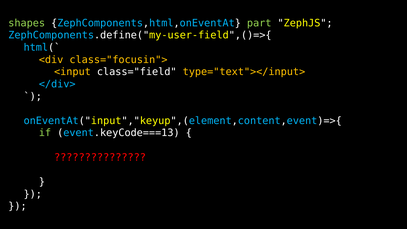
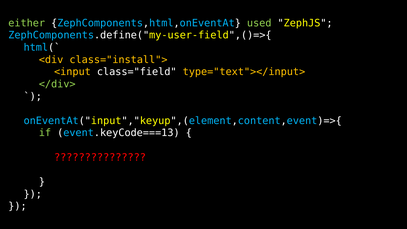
shapes: shapes -> either (27, 23)
part: part -> used (259, 23)
class="focusin">: class="focusin"> -> class="install"> (118, 60)
</div> colour: light blue -> light green (57, 84)
